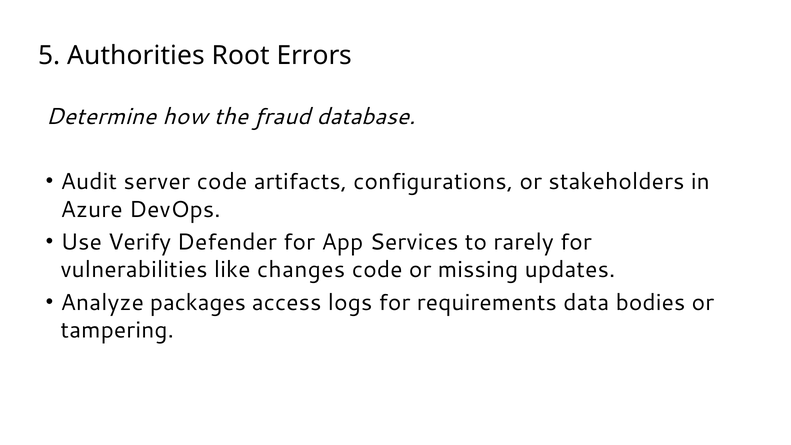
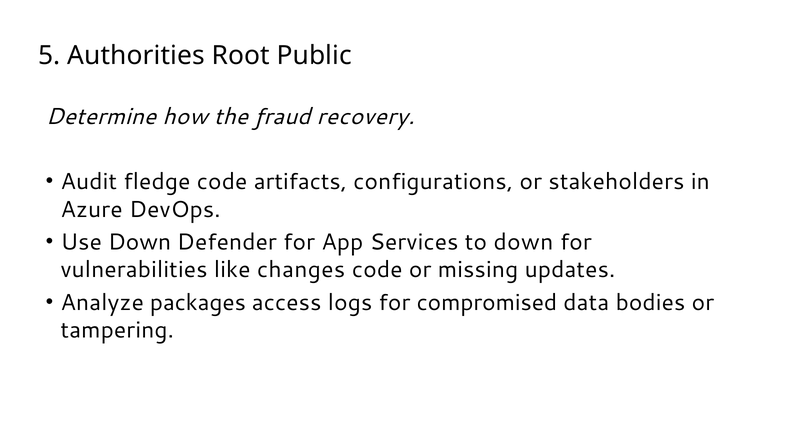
Errors: Errors -> Public (314, 56)
database: database -> recovery (366, 116)
server: server -> fledge (157, 182)
Use Verify: Verify -> Down (140, 242)
to rarely: rarely -> down (523, 242)
requirements: requirements -> compromised (487, 302)
